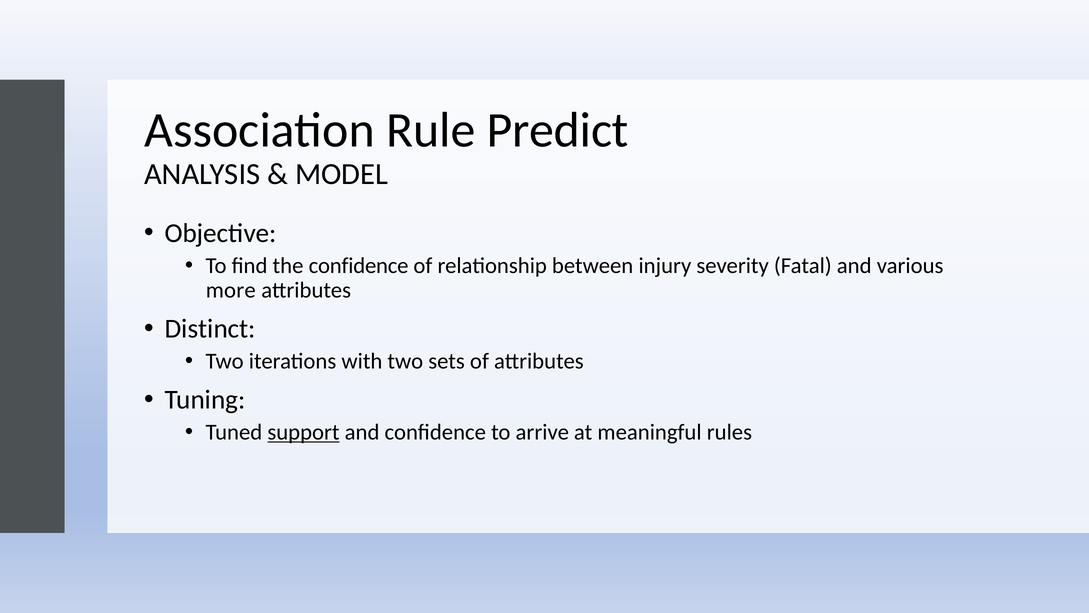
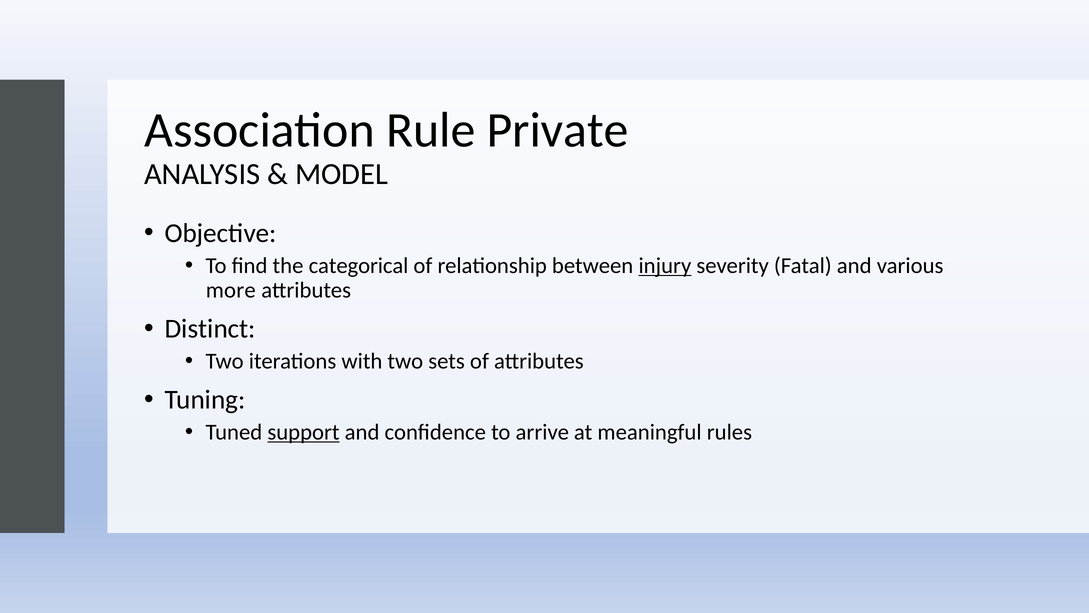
Predict: Predict -> Private (558, 130)
the confidence: confidence -> categorical (359, 266)
injury underline: none -> present (665, 266)
